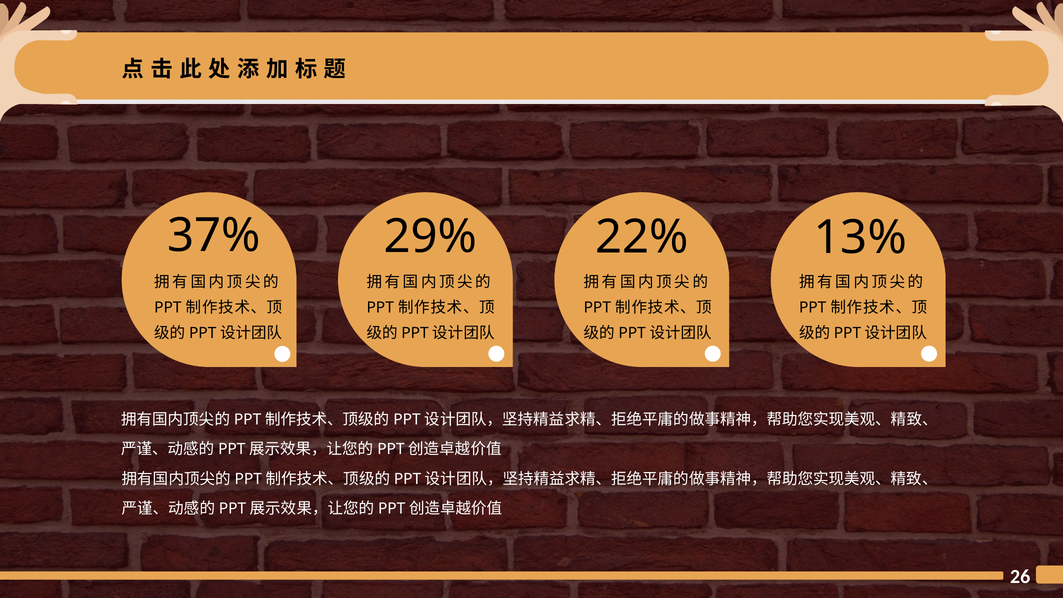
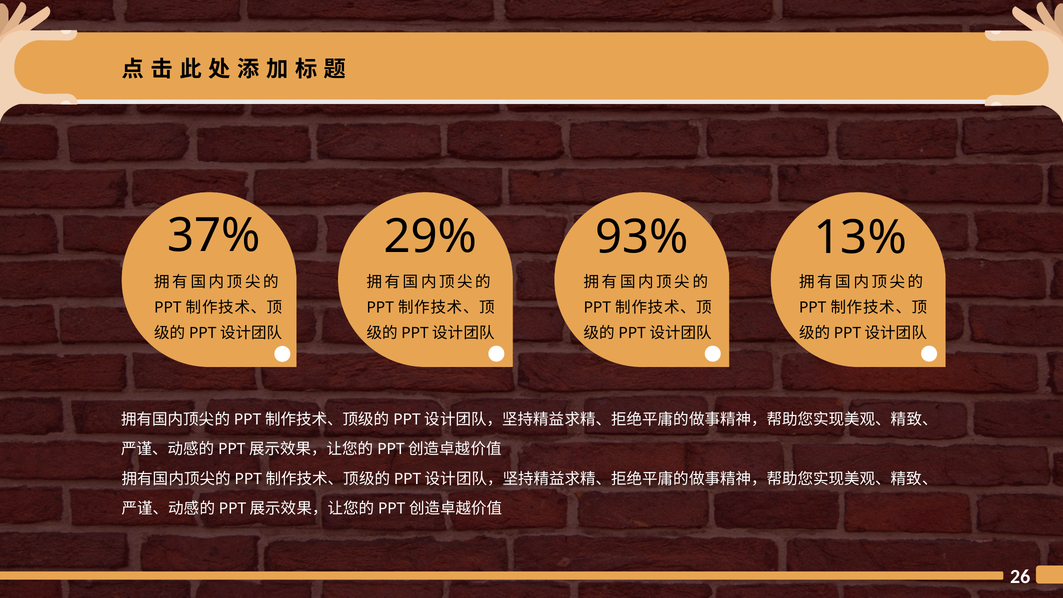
22%: 22% -> 93% (642, 237)
